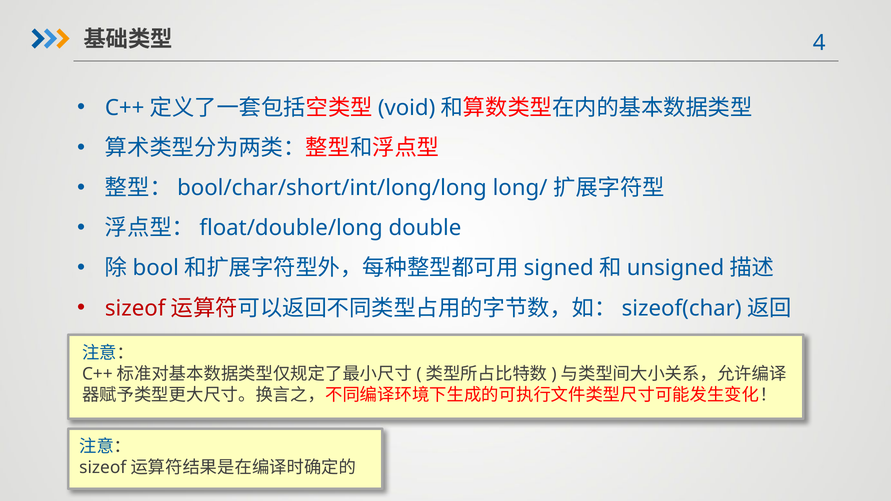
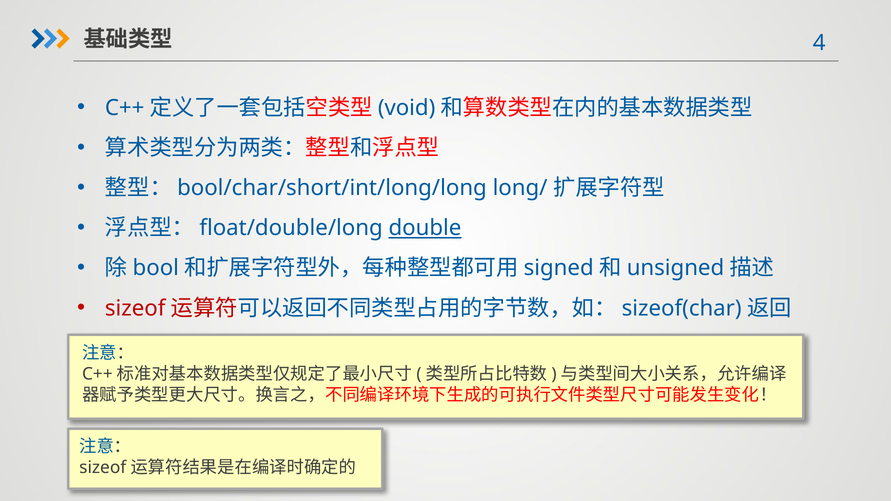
double underline: none -> present (425, 228)
